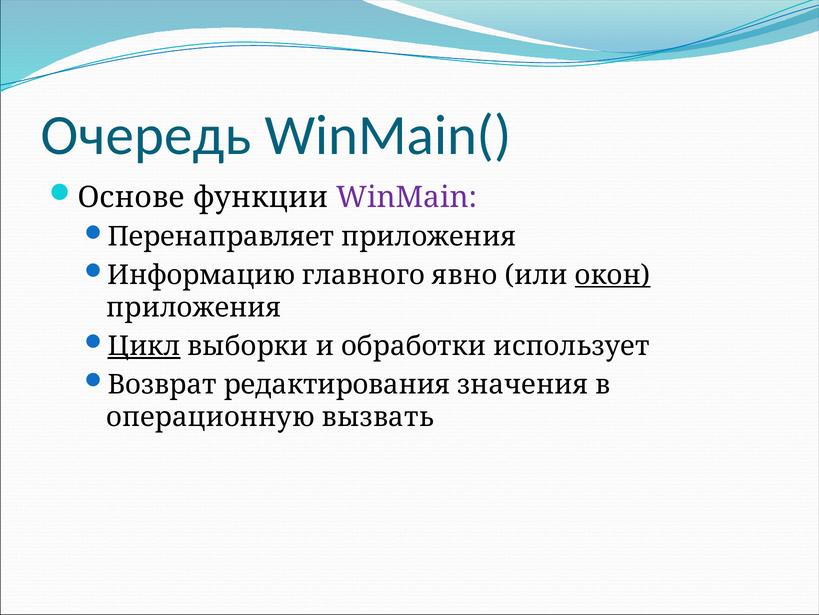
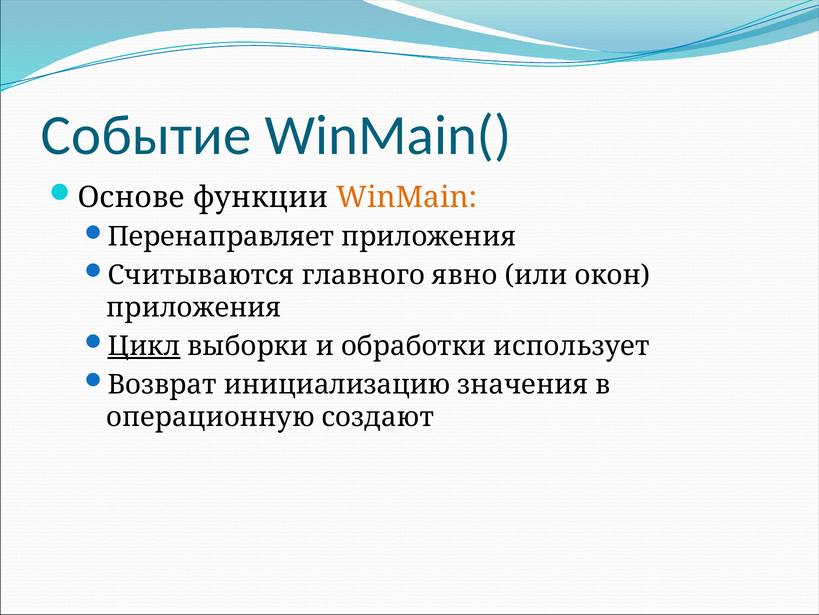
Очередь: Очередь -> Событие (146, 135)
WinMain colour: purple -> orange (407, 197)
Информацию: Информацию -> Считываются (201, 275)
окон underline: present -> none (613, 275)
редактирования: редактирования -> инициализацию (337, 384)
вызвать: вызвать -> создают (378, 417)
